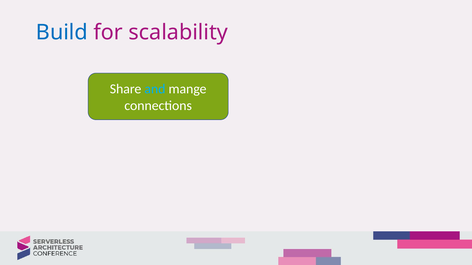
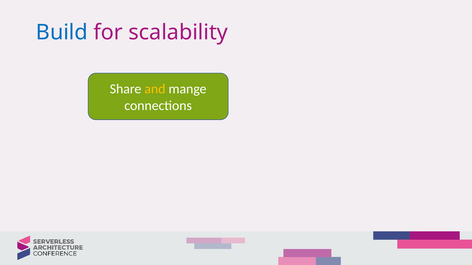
and colour: light blue -> yellow (155, 89)
